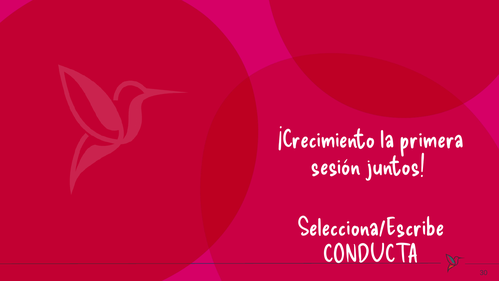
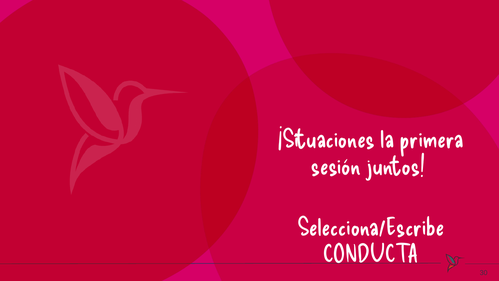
¡Crecimiento: ¡Crecimiento -> ¡Situaciones (326, 139)
